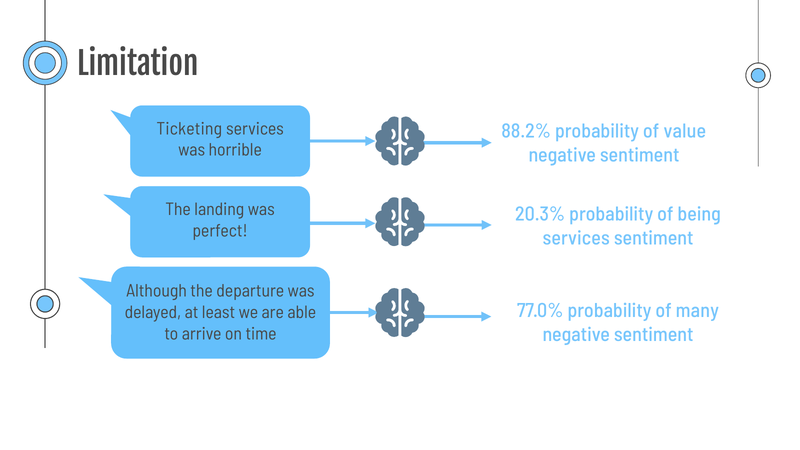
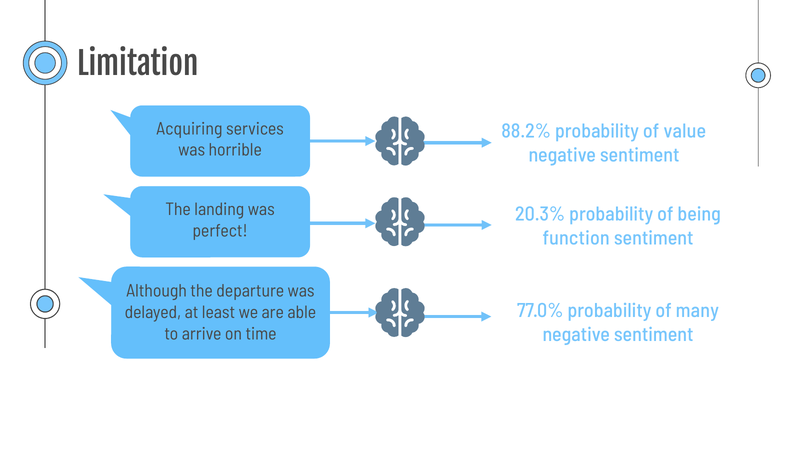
Ticketing: Ticketing -> Acquiring (189, 129)
services: services -> function (576, 238)
